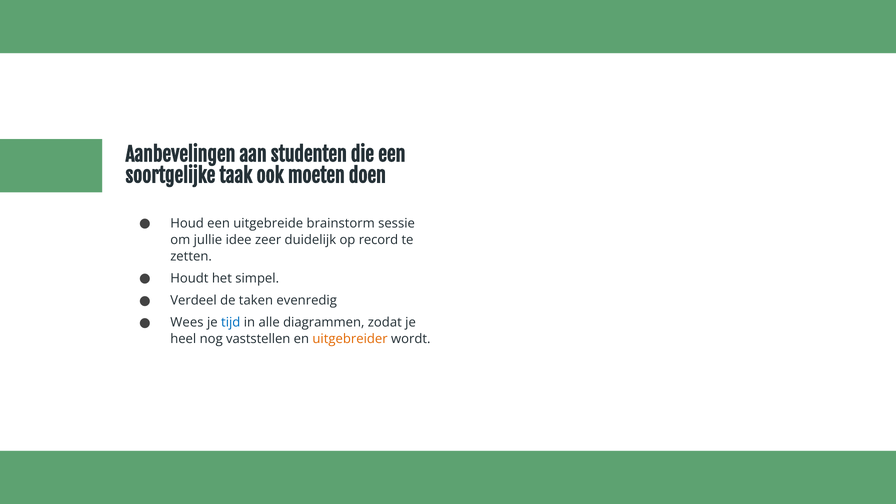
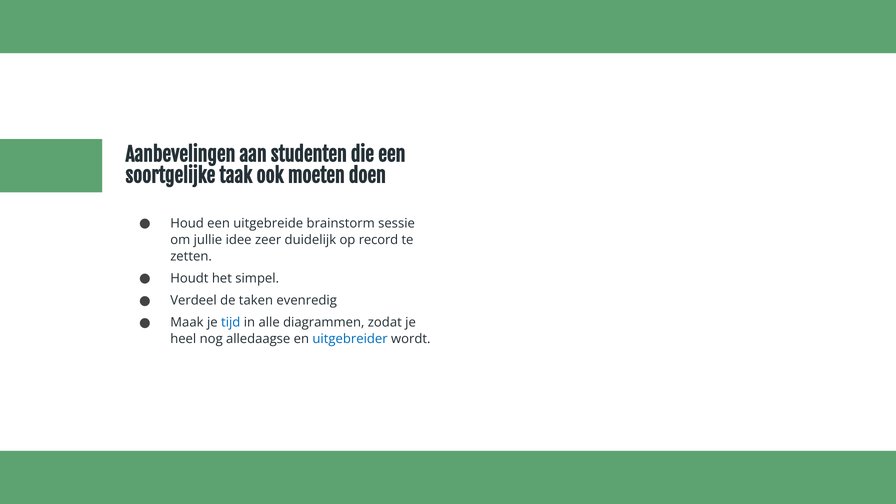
Wees: Wees -> Maak (187, 322)
vaststellen: vaststellen -> alledaagse (258, 339)
uitgebreider colour: orange -> blue (350, 339)
